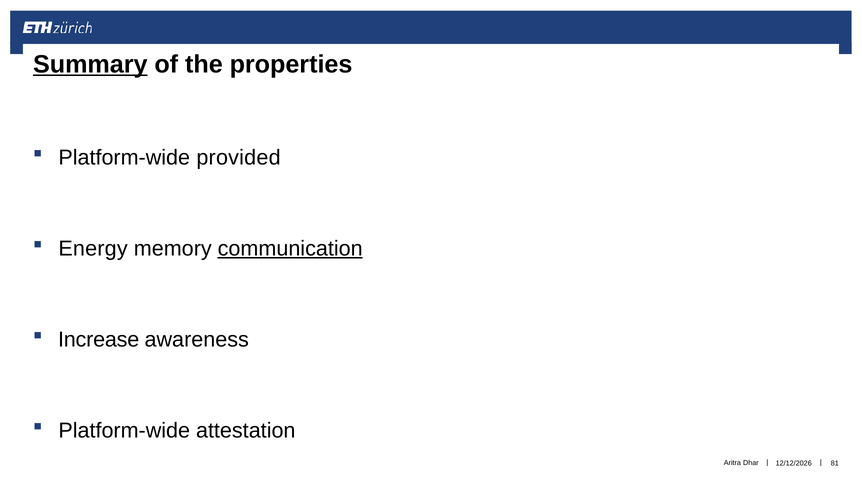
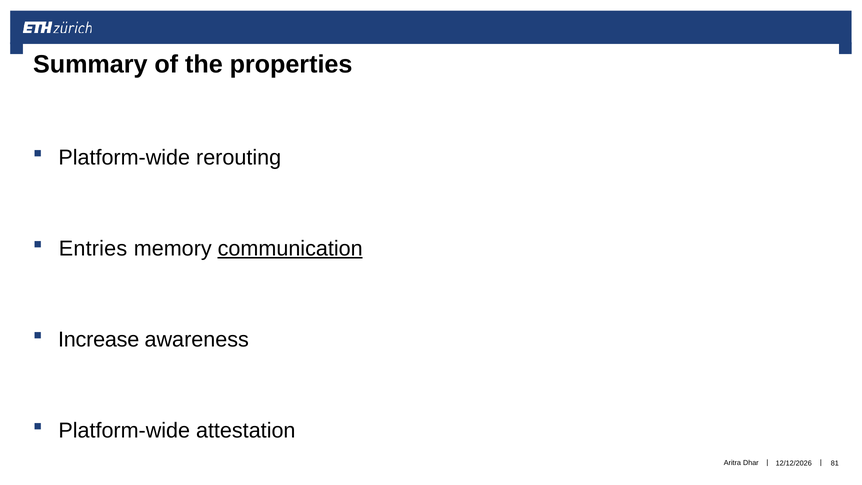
Summary underline: present -> none (90, 65)
provided: provided -> rerouting (239, 158)
Energy: Energy -> Entries (93, 249)
